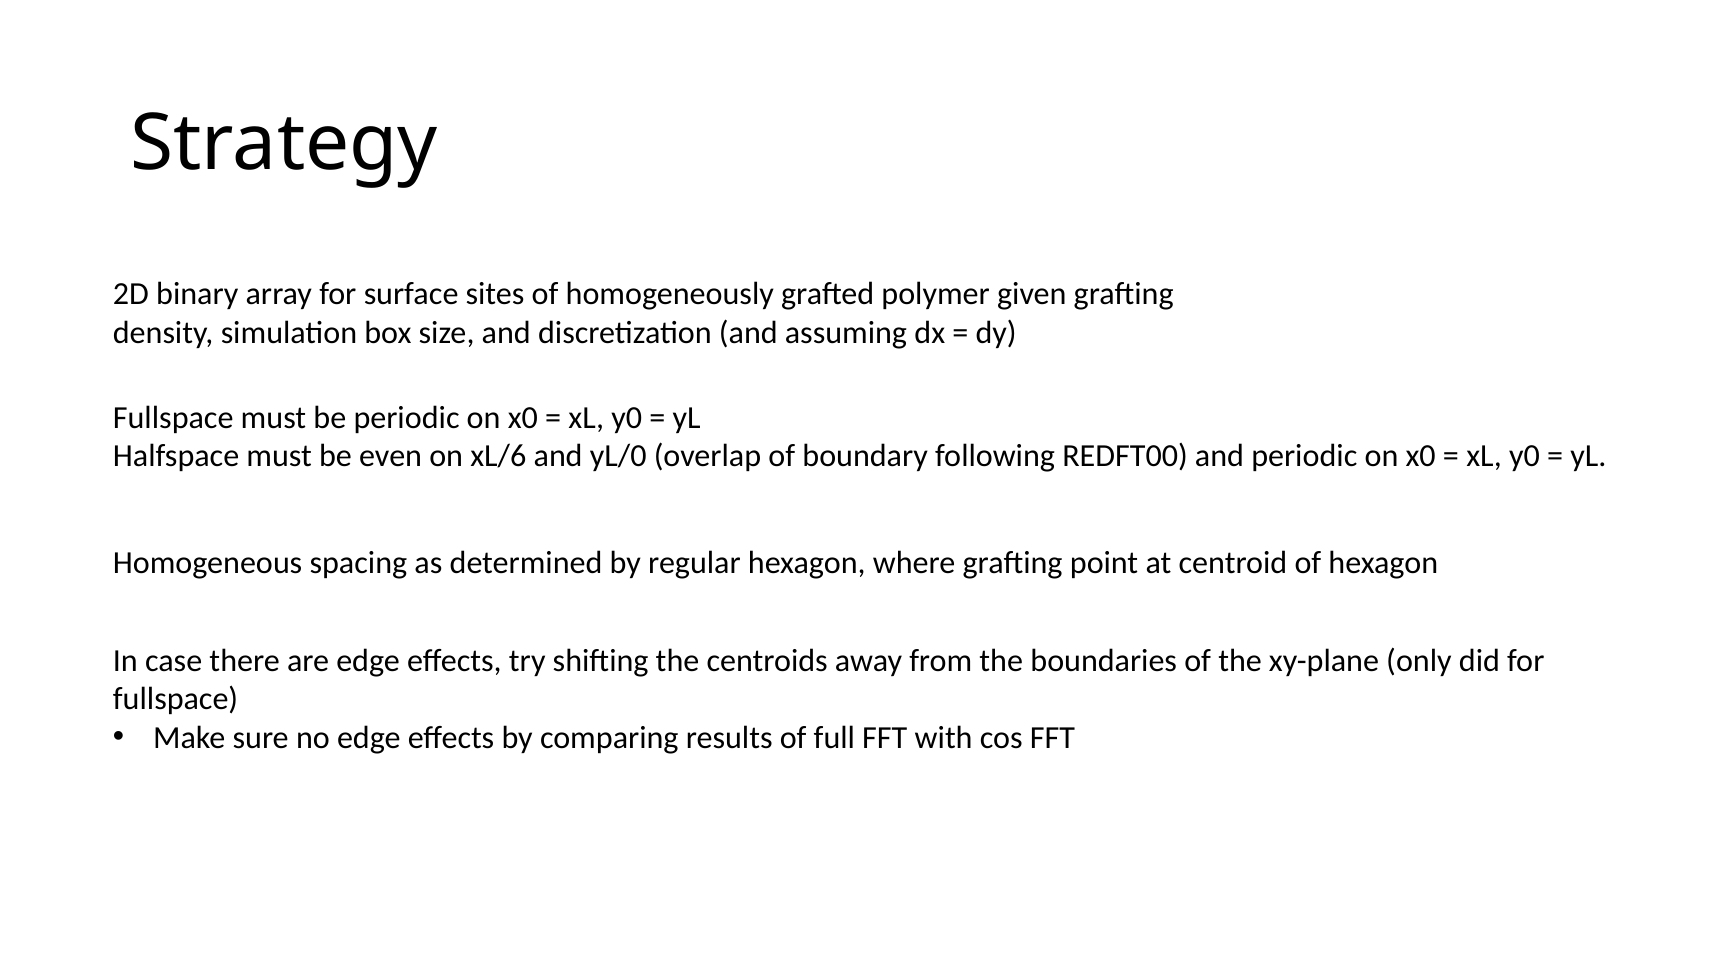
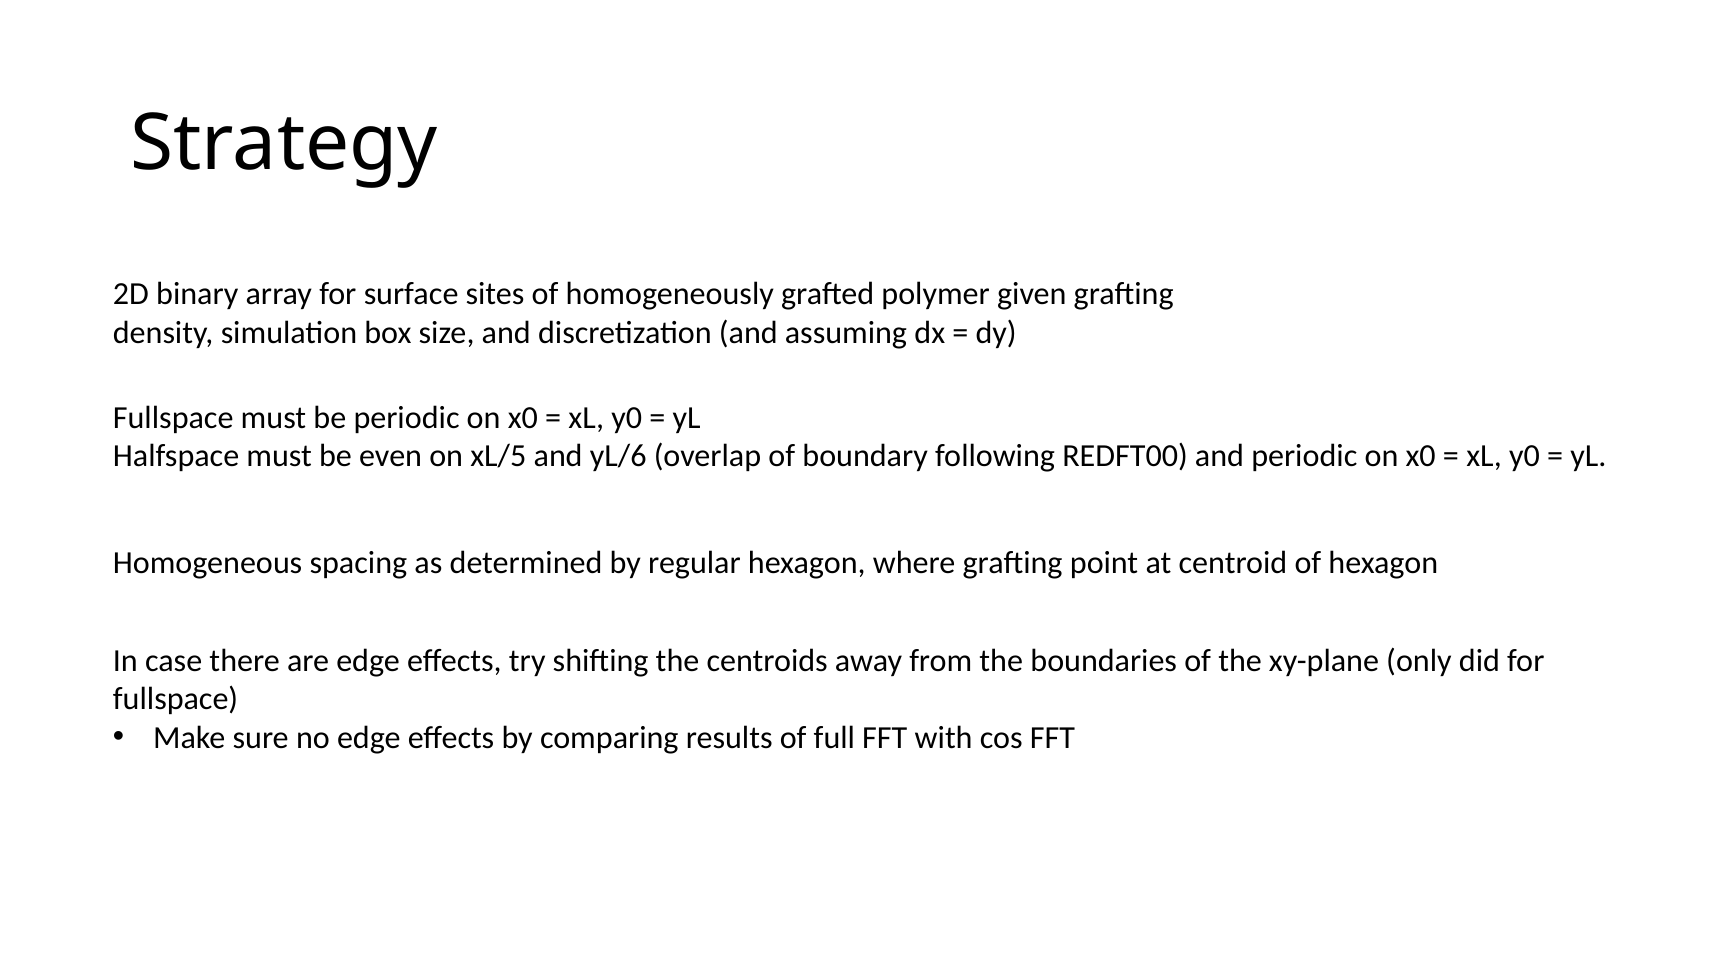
xL/6: xL/6 -> xL/5 (498, 456)
yL/0: yL/0 -> yL/6 (618, 456)
